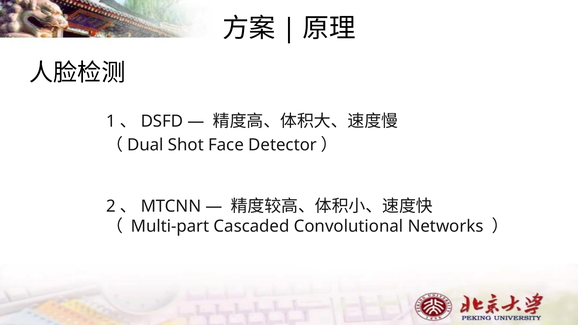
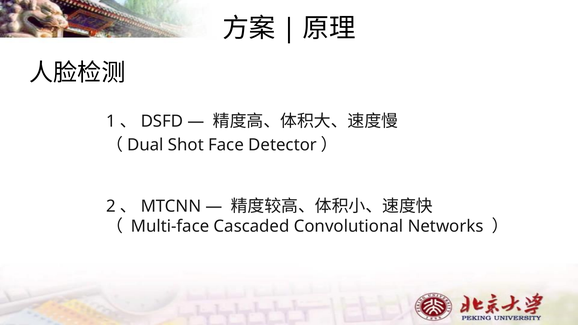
Multi-part: Multi-part -> Multi-face (170, 226)
